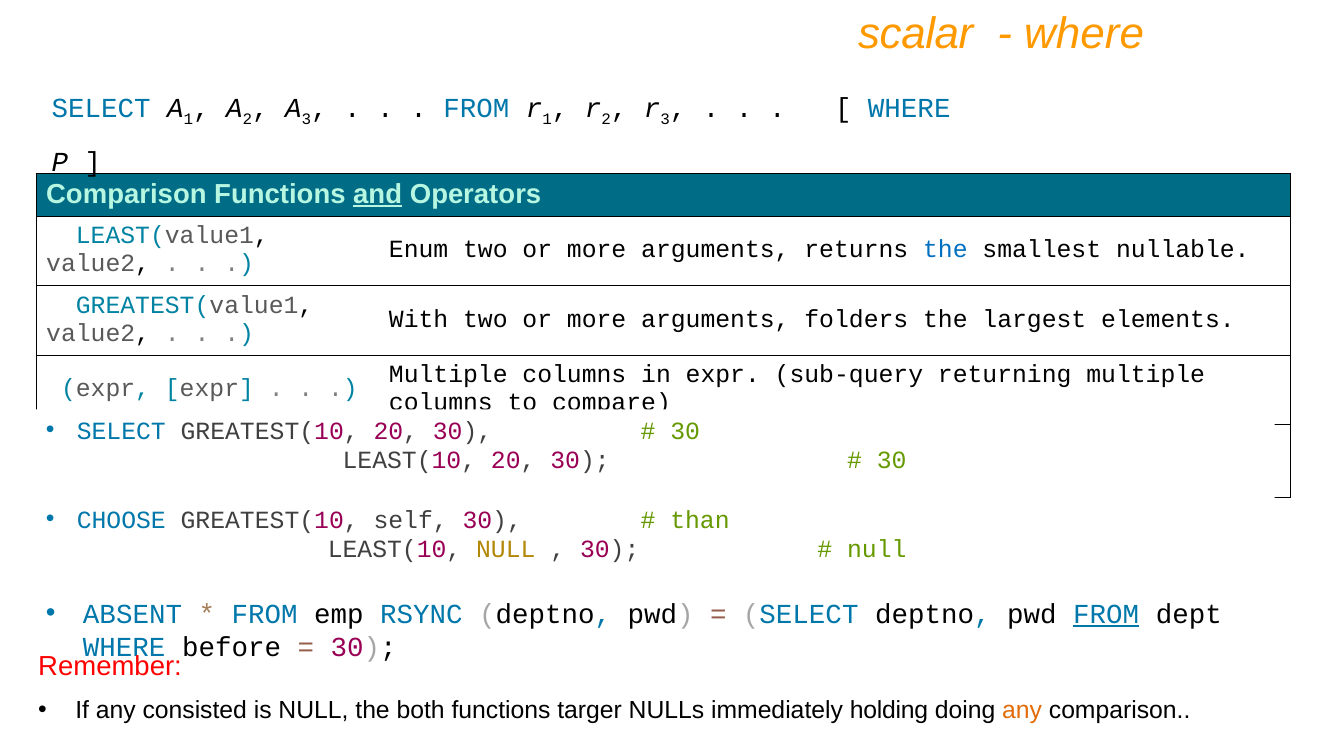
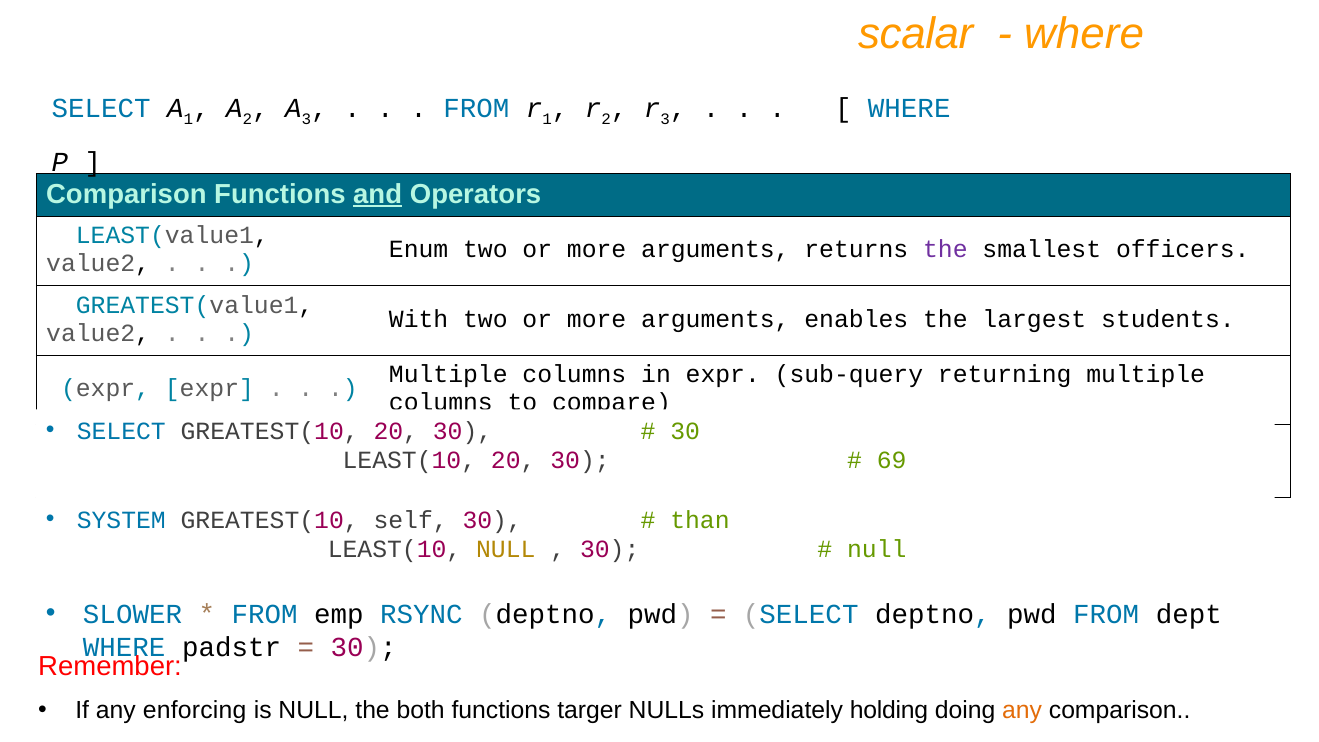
the colour: blue -> purple (945, 250)
nullable: nullable -> officers (1183, 250)
folders: folders -> enables (856, 319)
elements: elements -> students (1168, 319)
30: 30 -> 69 (892, 461)
CHOOSE: CHOOSE -> SYSTEM (121, 520)
ABSENT: ABSENT -> SLOWER (133, 614)
FROM underline: present -> none (1106, 614)
before: before -> padstr (232, 647)
consisted: consisted -> enforcing (195, 710)
